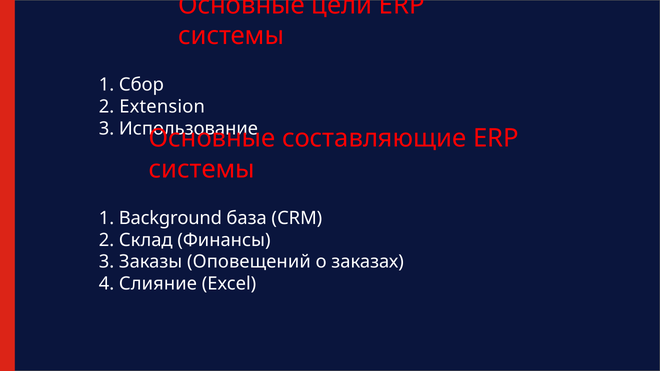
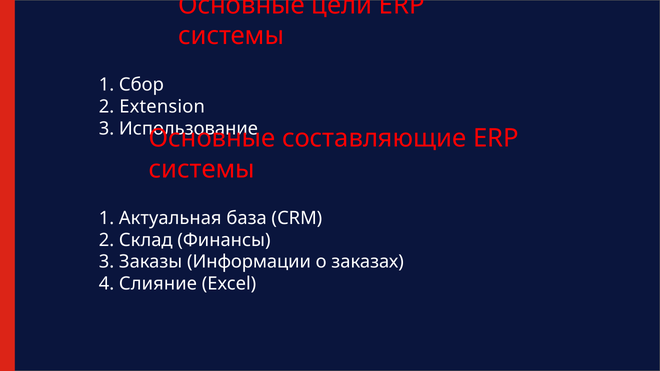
Background: Background -> Актуальная (170, 218)
Оповещений: Оповещений -> Информации (249, 262)
